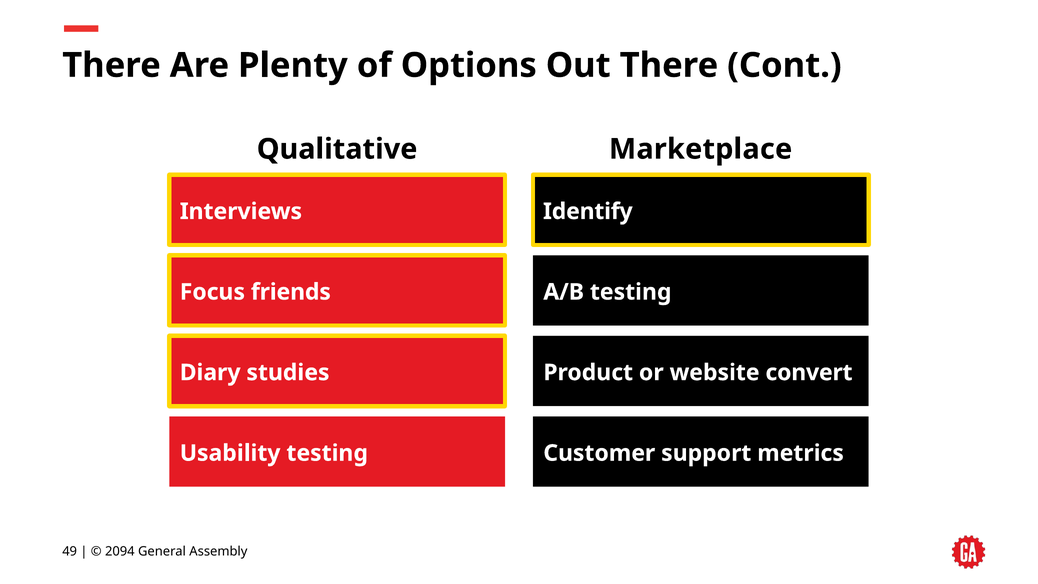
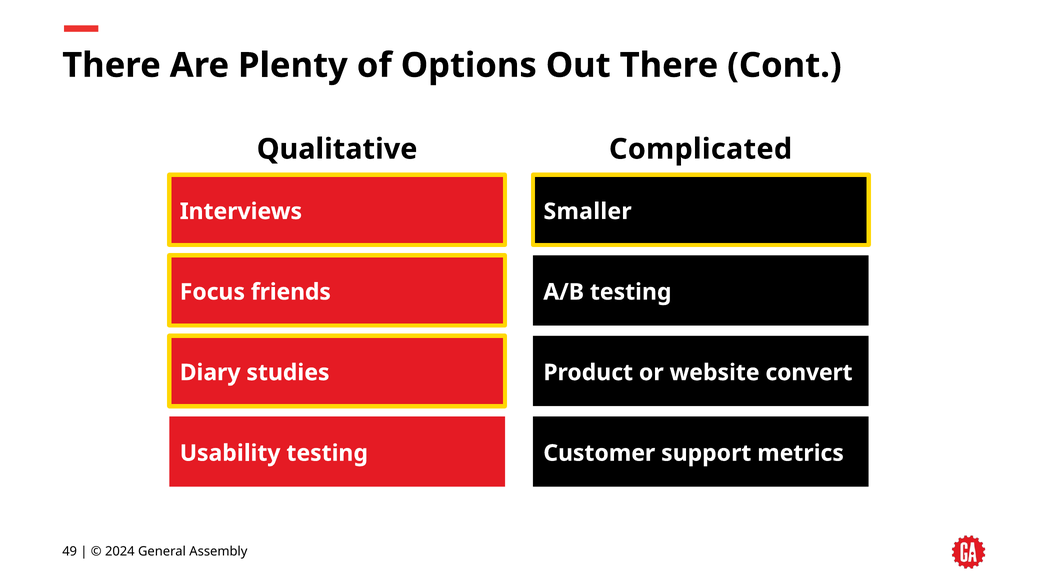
Marketplace: Marketplace -> Complicated (701, 149)
Identify: Identify -> Smaller (588, 211)
2094: 2094 -> 2024 (120, 551)
